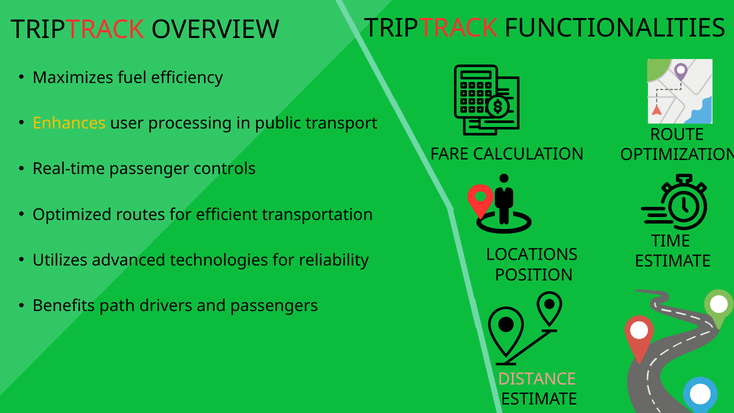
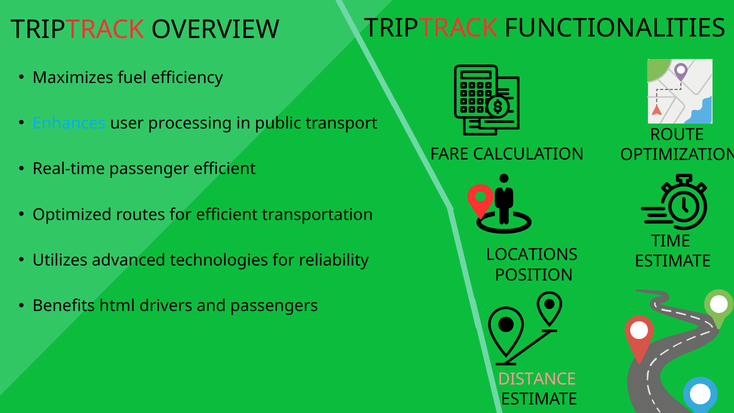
Enhances colour: yellow -> light blue (69, 123)
passenger controls: controls -> efficient (225, 169)
path: path -> html (117, 306)
